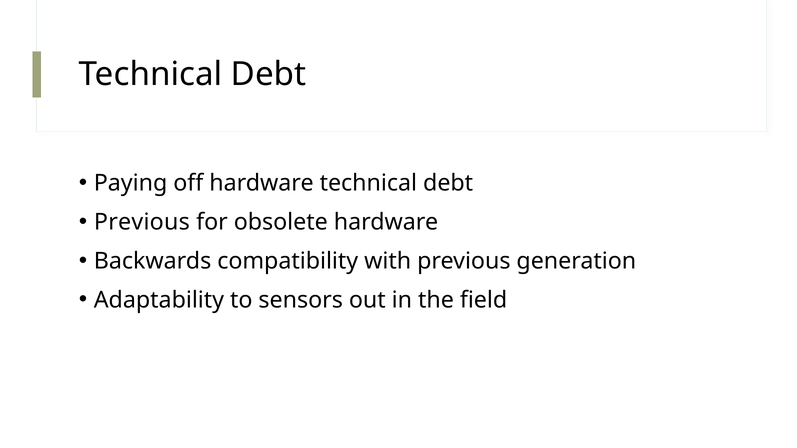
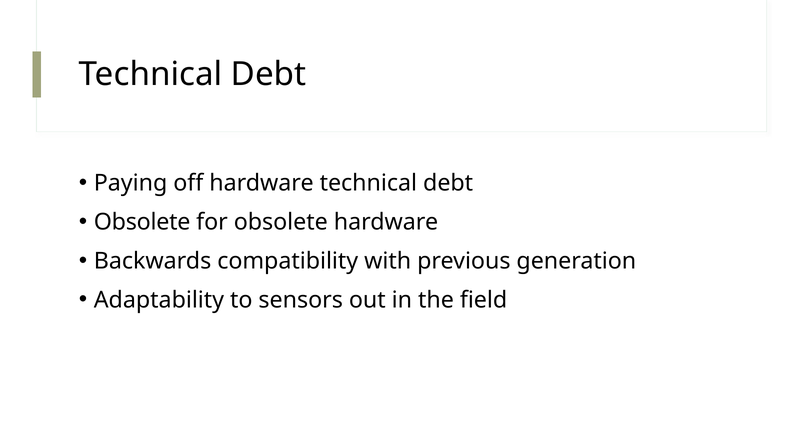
Previous: Previous -> Obsolete (142, 222)
